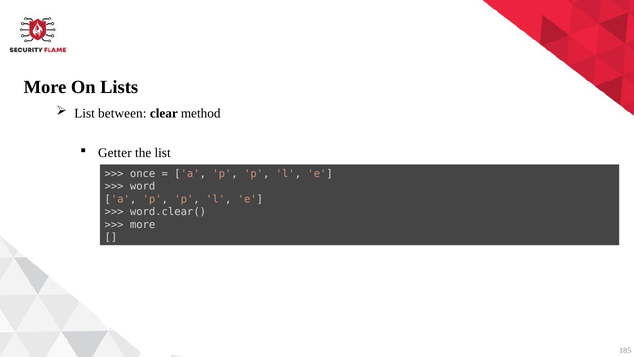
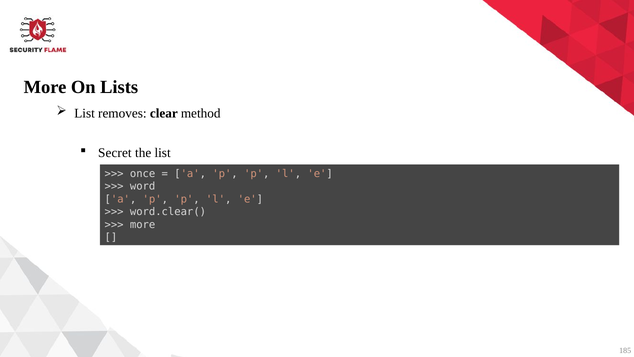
between: between -> removes (122, 113)
Getter: Getter -> Secret (115, 153)
